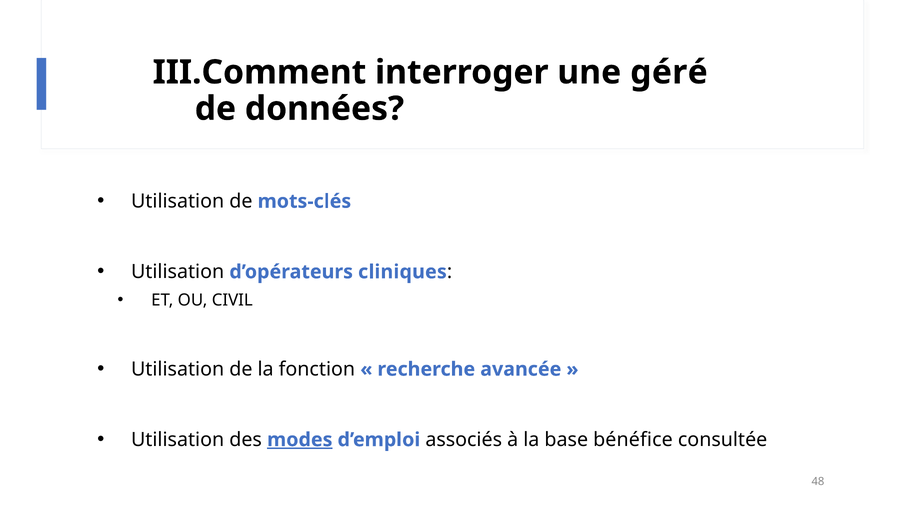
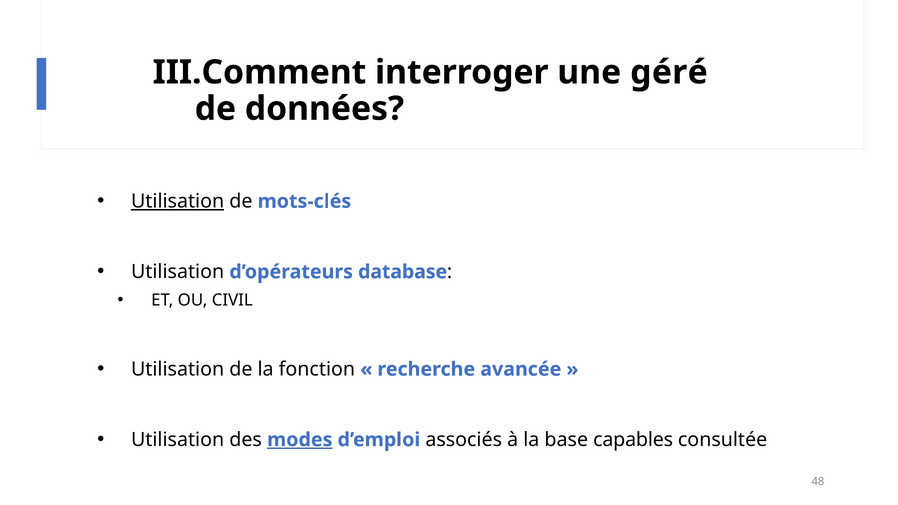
Utilisation underline: none -> present (178, 201)
cliniques: cliniques -> database (403, 272)
bénéfice: bénéfice -> capables (633, 440)
